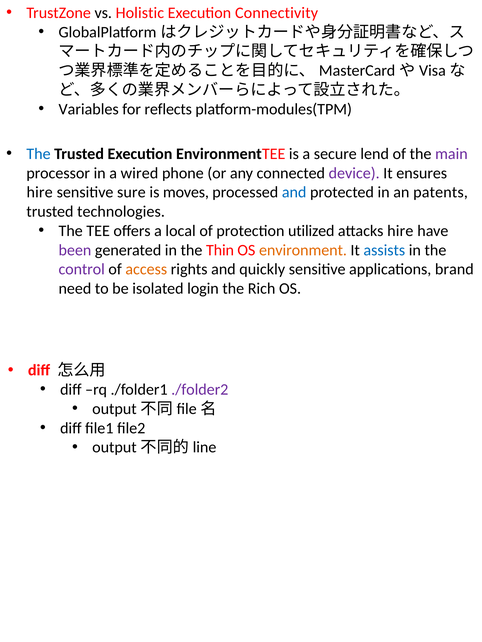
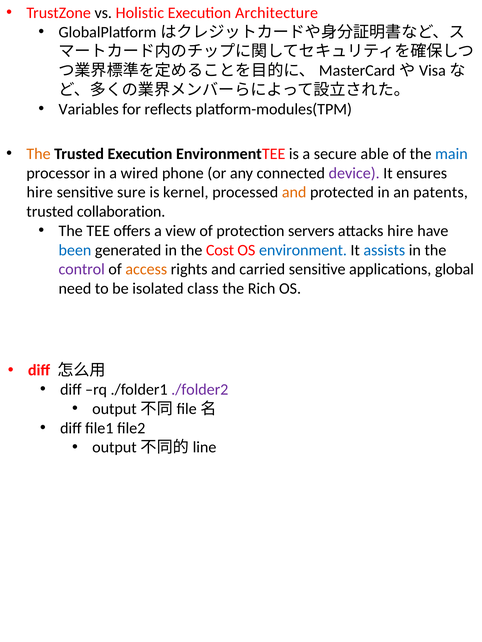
Connectivity: Connectivity -> Architecture (277, 13)
The colour: blue -> orange (38, 154)
lend: lend -> able (375, 154)
main colour: purple -> blue (451, 154)
moves: moves -> kernel (186, 193)
and colour: blue -> orange (294, 193)
technologies: technologies -> collaboration (121, 212)
local: local -> view (181, 231)
utilized: utilized -> servers (311, 231)
been colour: purple -> blue (75, 250)
Thin: Thin -> Cost (220, 250)
environment colour: orange -> blue (303, 250)
quickly: quickly -> carried (262, 270)
brand: brand -> global (454, 270)
login: login -> class (203, 289)
